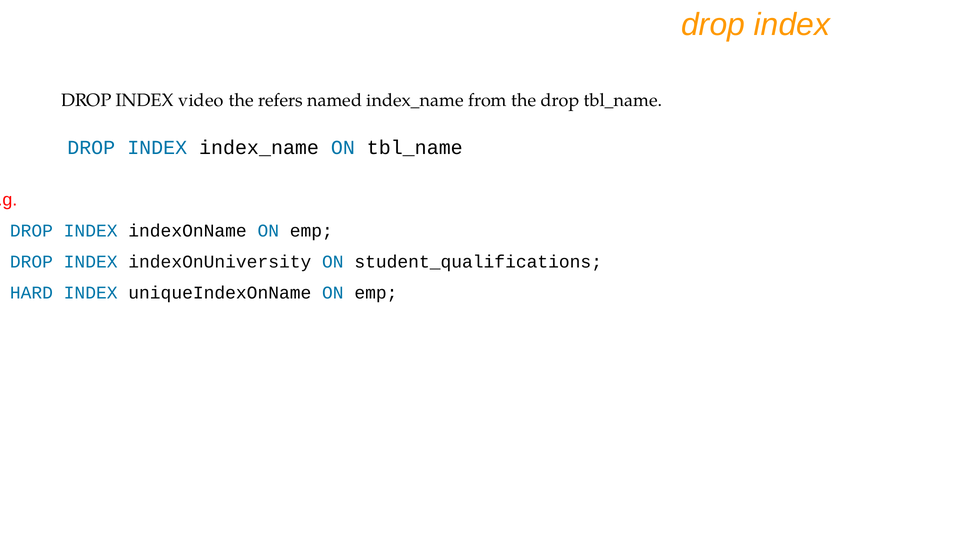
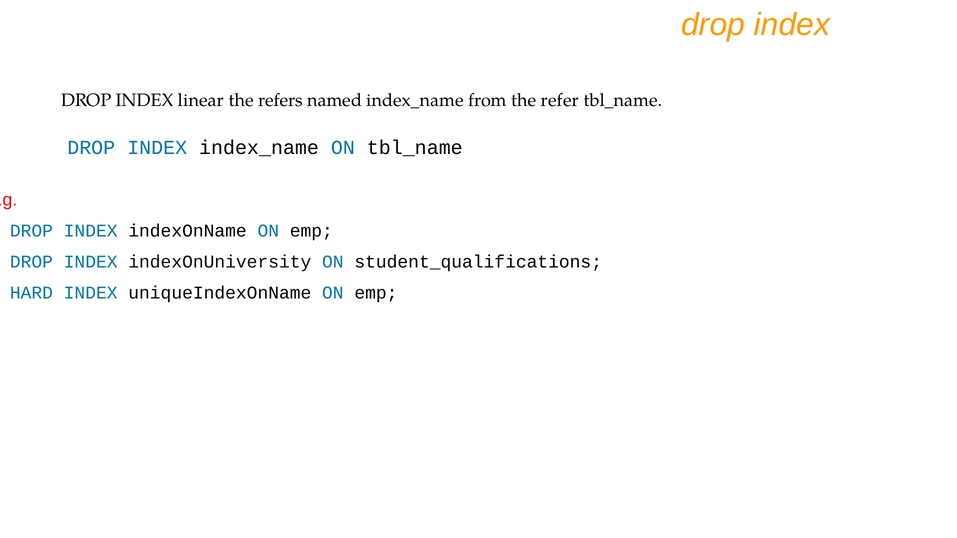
video: video -> linear (201, 100)
the drop: drop -> refer (560, 100)
